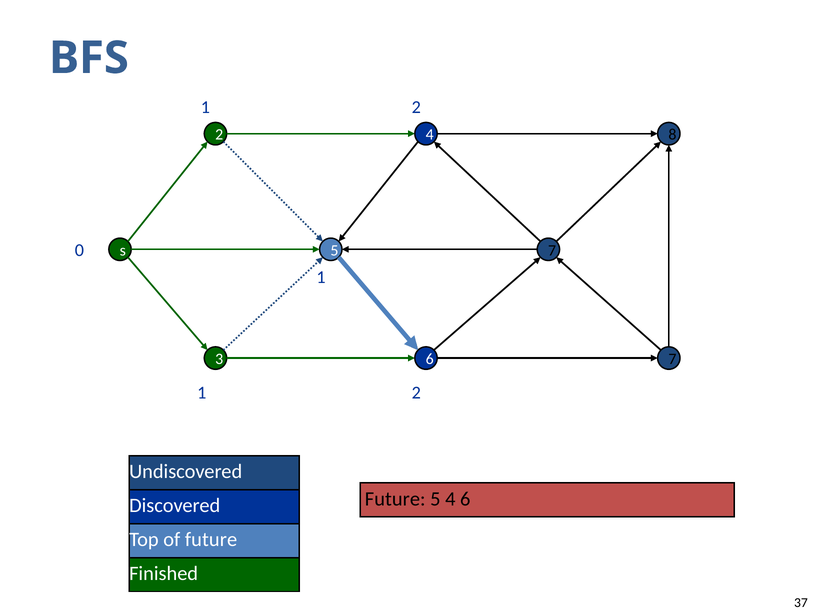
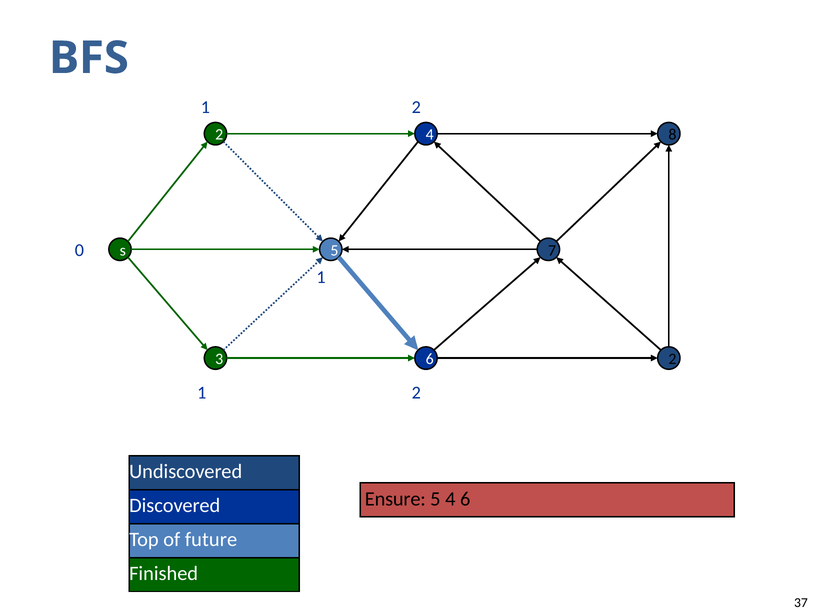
6 7: 7 -> 2 (672, 359)
Future: Future -> Ensure (395, 499)
